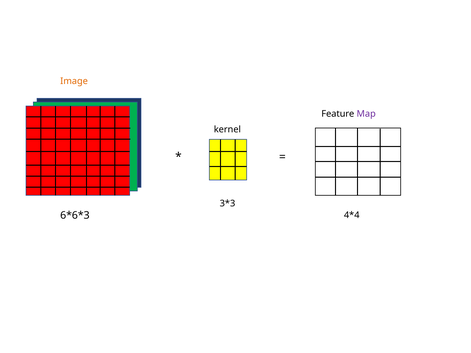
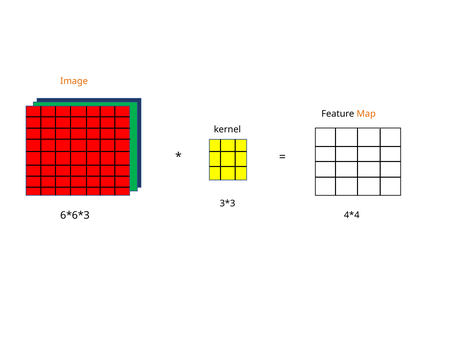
Map colour: purple -> orange (366, 114)
